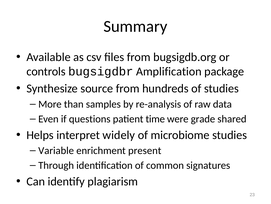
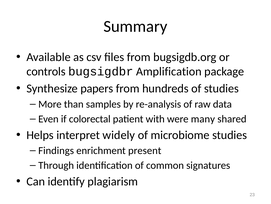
source: source -> papers (97, 88)
questions: questions -> colorectal (90, 118)
time: time -> with (155, 118)
grade: grade -> many (203, 118)
Variable: Variable -> Findings (56, 150)
